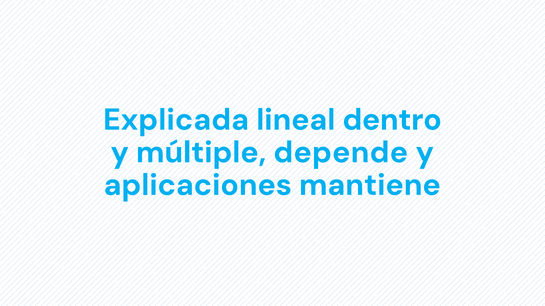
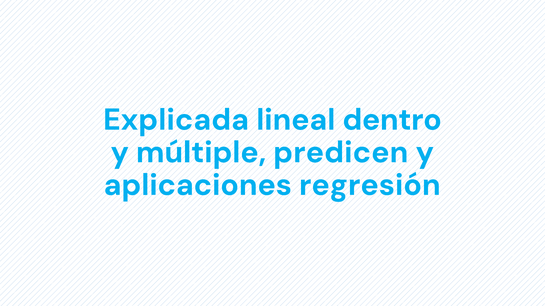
depende: depende -> predicen (341, 153)
mantiene: mantiene -> regresión (370, 185)
